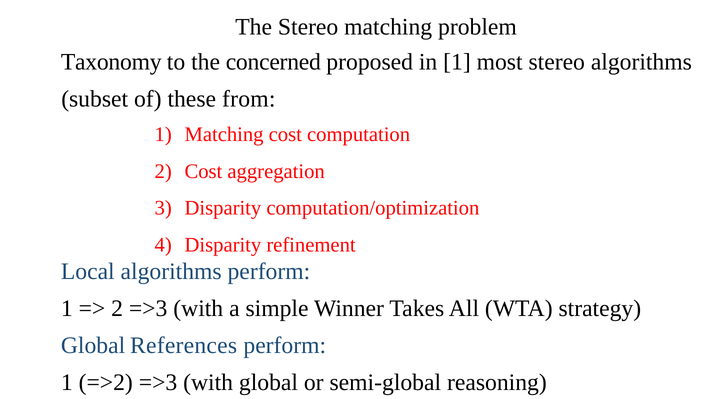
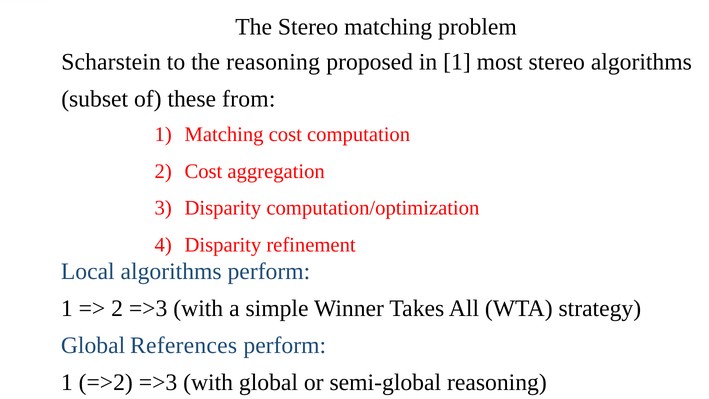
Taxonomy: Taxonomy -> Scharstein (111, 62)
the concerned: concerned -> reasoning (273, 62)
